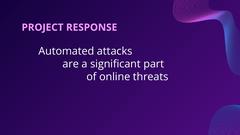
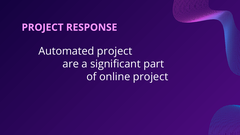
Automated attacks: attacks -> project (115, 51)
online threats: threats -> project (151, 77)
